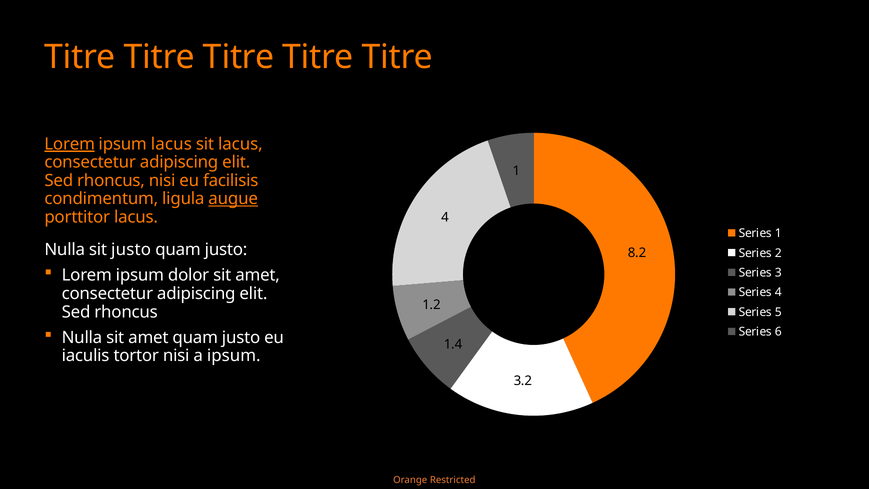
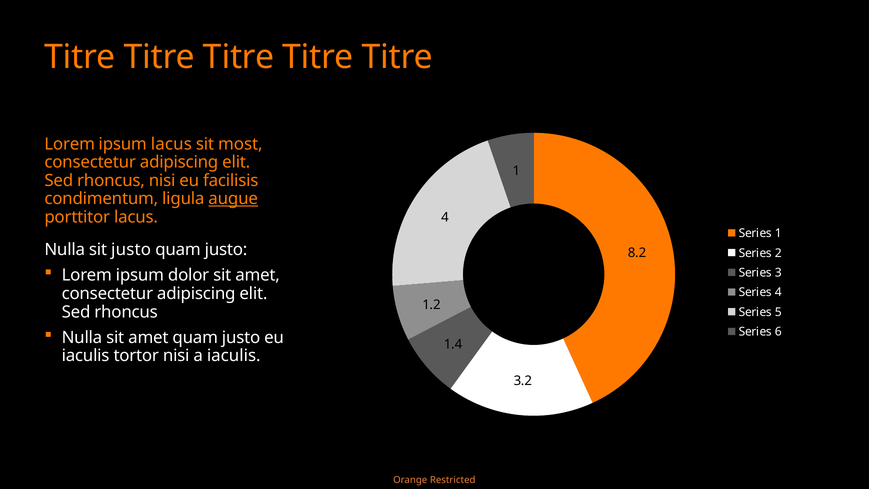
Lorem underline: present -> none (70, 144)
sit lacus: lacus -> most (240, 144)
a ipsum: ipsum -> iaculis (234, 356)
